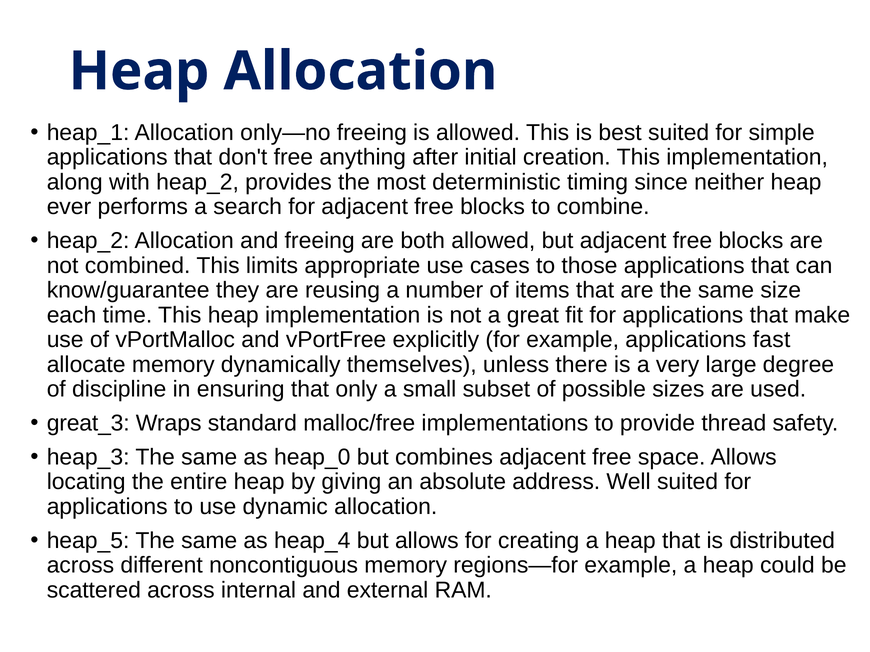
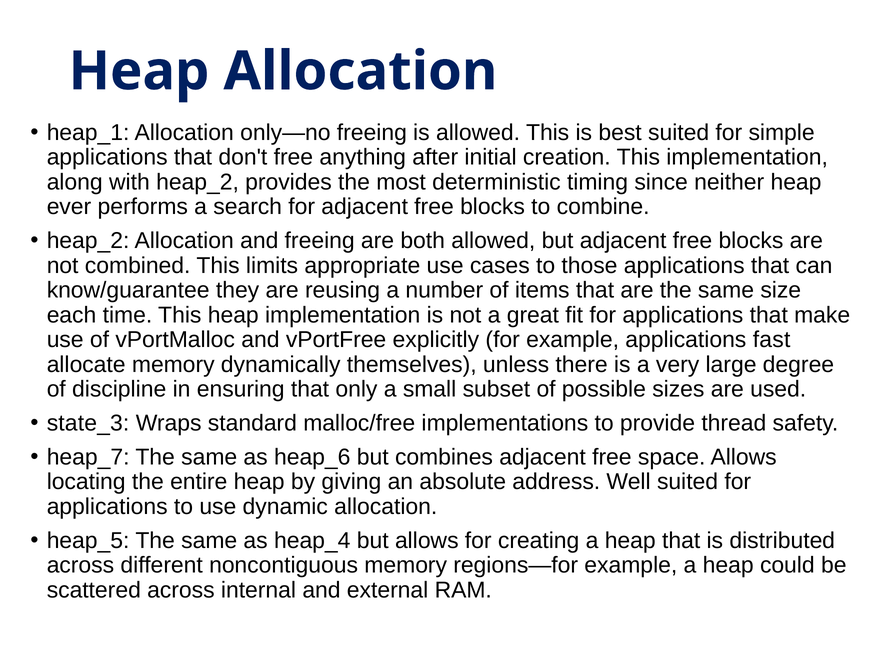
great_3: great_3 -> state_3 (88, 424)
heap_3: heap_3 -> heap_7 (88, 457)
heap_0: heap_0 -> heap_6 (312, 457)
